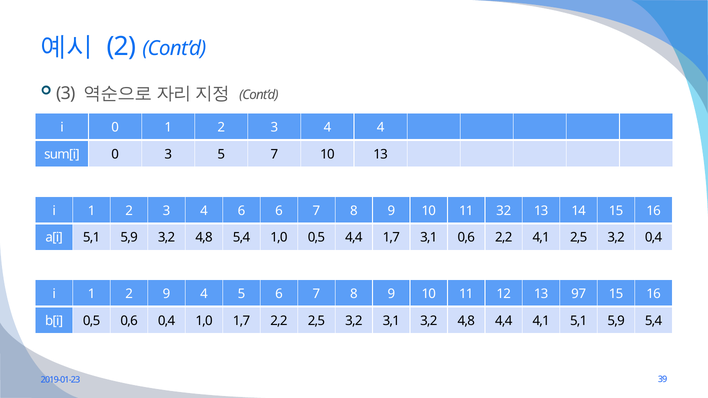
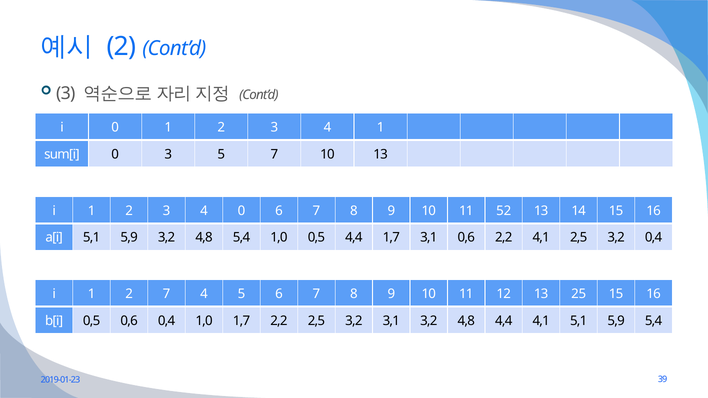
4 4: 4 -> 1 (381, 127)
4 6: 6 -> 0 (241, 211)
32: 32 -> 52 (504, 211)
2 9: 9 -> 7 (167, 294)
97: 97 -> 25 (579, 294)
